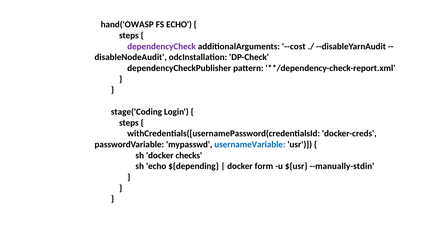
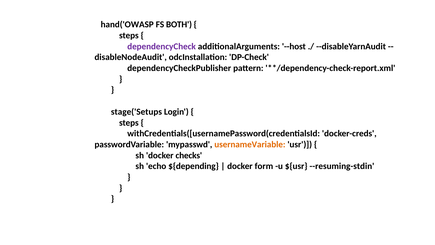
FS ECHO: ECHO -> BOTH (179, 25)
--cost: --cost -> --host (294, 46)
stage('Coding: stage('Coding -> stage('Setups (136, 112)
usernameVariable colour: blue -> orange (250, 144)
--manually-stdin: --manually-stdin -> --resuming-stdin (342, 166)
